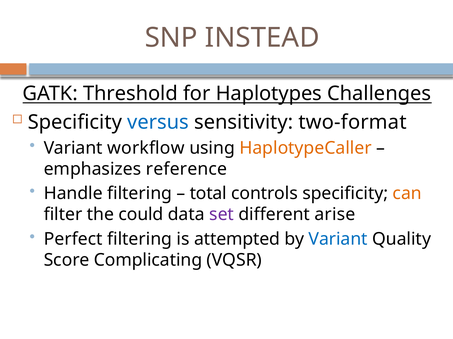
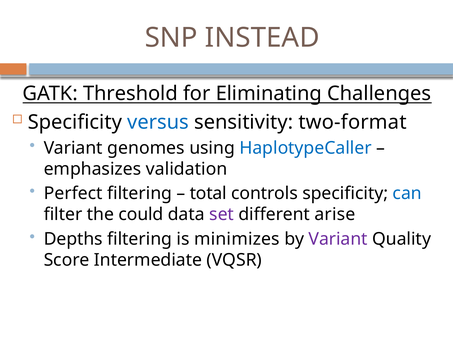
Haplotypes: Haplotypes -> Eliminating (269, 94)
workflow: workflow -> genomes (146, 148)
HaplotypeCaller colour: orange -> blue (306, 148)
reference: reference -> validation (187, 169)
Handle: Handle -> Perfect (73, 194)
can colour: orange -> blue (407, 194)
Perfect: Perfect -> Depths (73, 240)
attempted: attempted -> minimizes (237, 240)
Variant colour: blue -> purple (338, 240)
Complicating: Complicating -> Intermediate (148, 261)
